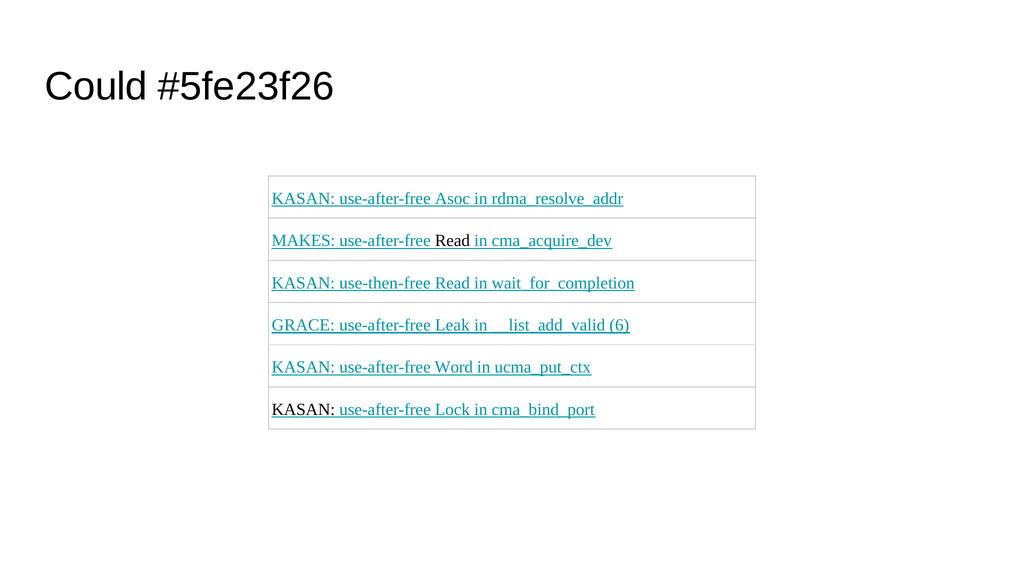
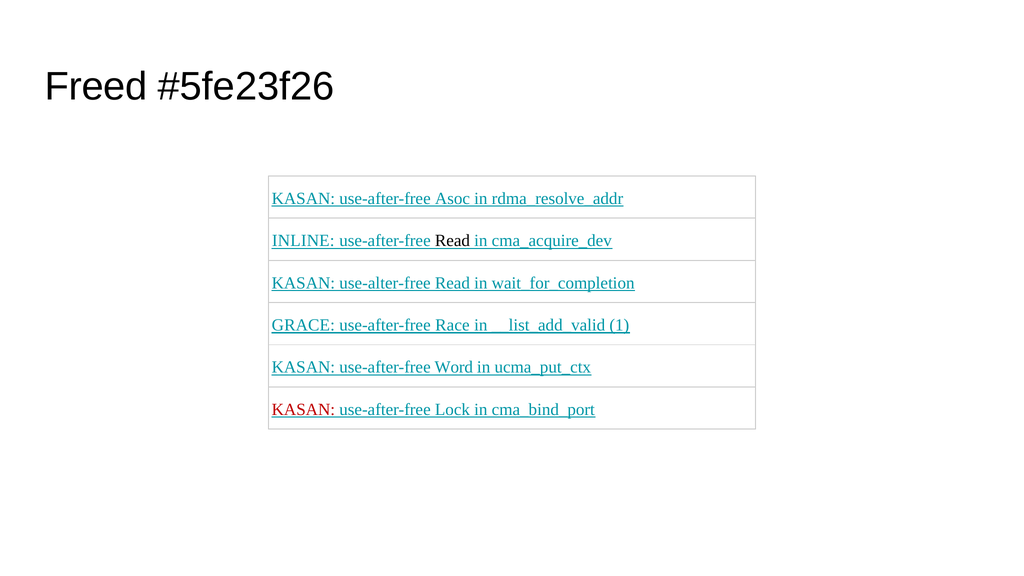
Could: Could -> Freed (96, 87)
MAKES: MAKES -> INLINE (303, 241)
use-then-free: use-then-free -> use-alter-free (385, 283)
Leak: Leak -> Race (452, 325)
6: 6 -> 1 (619, 325)
KASAN colour: black -> red (303, 410)
